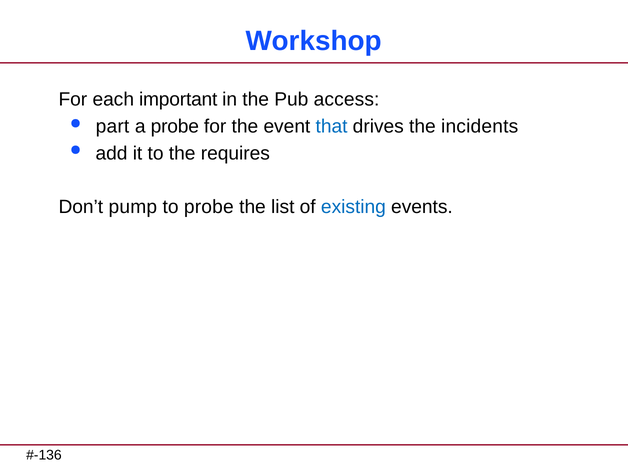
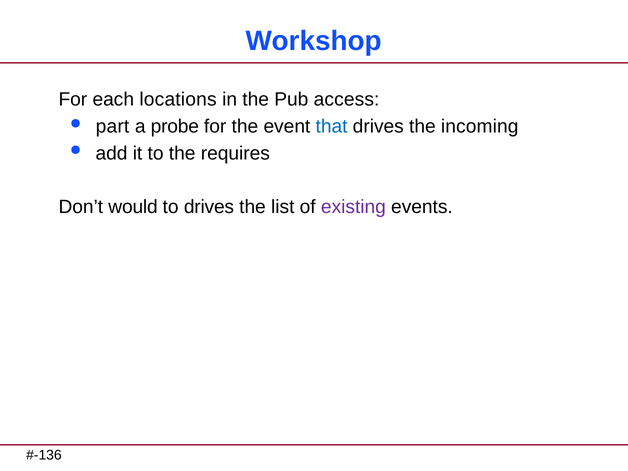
important: important -> locations (178, 100)
incidents: incidents -> incoming (480, 126)
pump: pump -> would (133, 207)
to probe: probe -> drives (209, 207)
existing colour: blue -> purple (353, 207)
